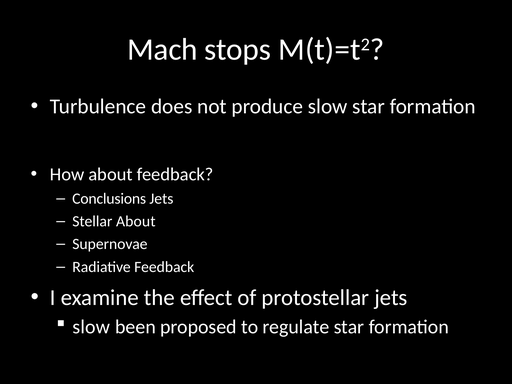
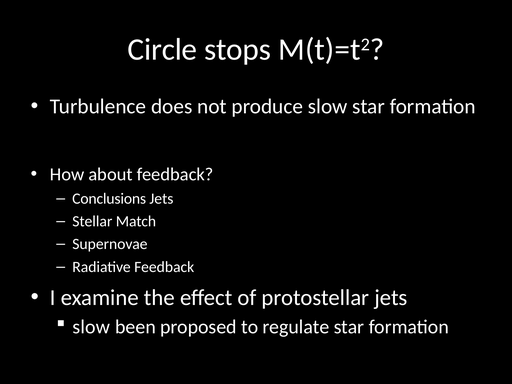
Mach: Mach -> Circle (162, 50)
Stellar About: About -> Match (136, 221)
